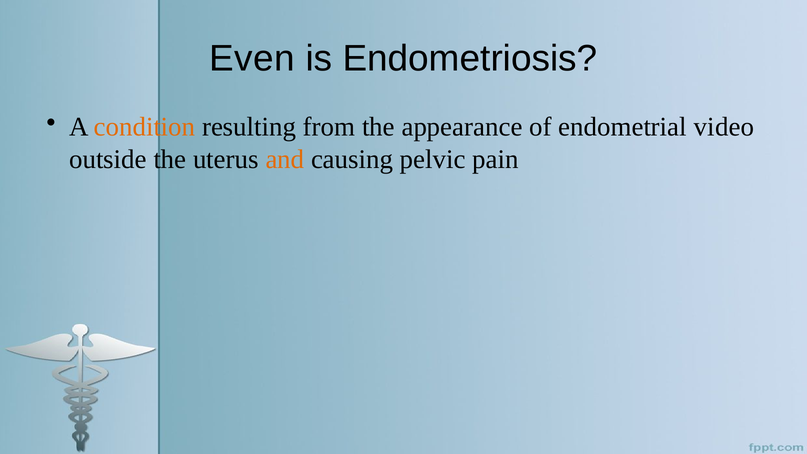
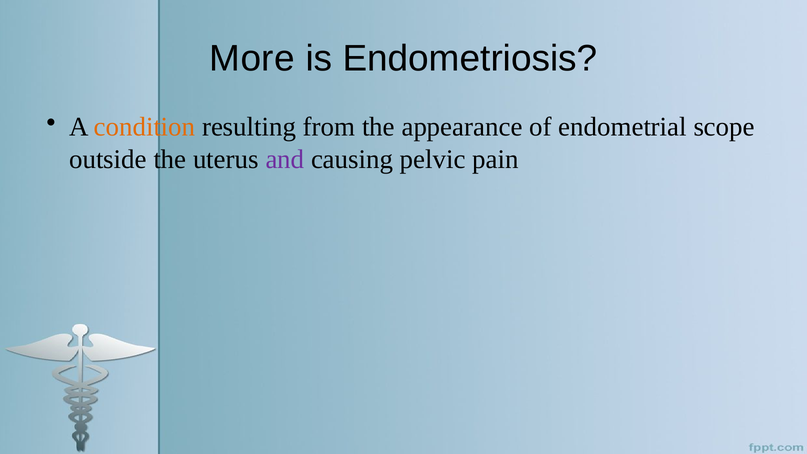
Even: Even -> More (252, 59)
video: video -> scope (724, 127)
and colour: orange -> purple (285, 159)
